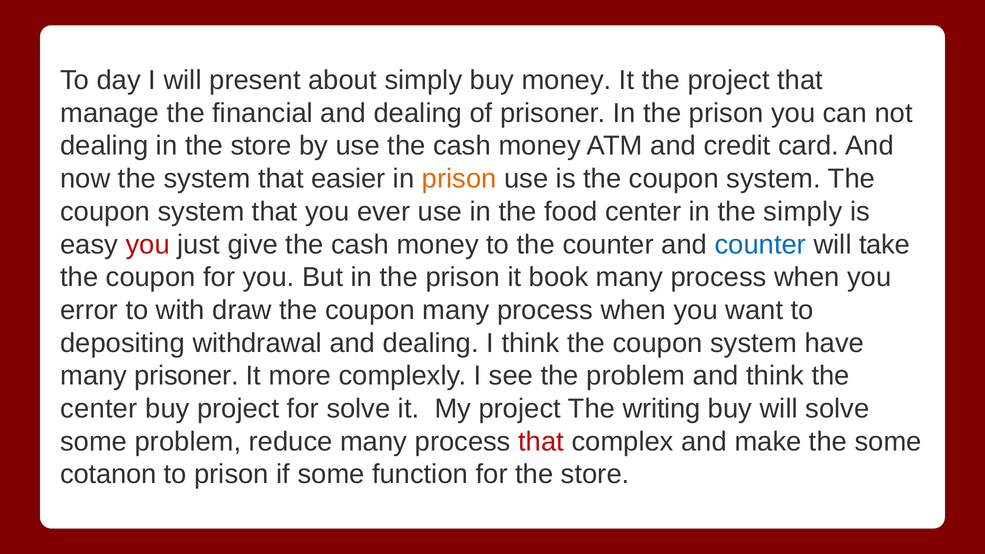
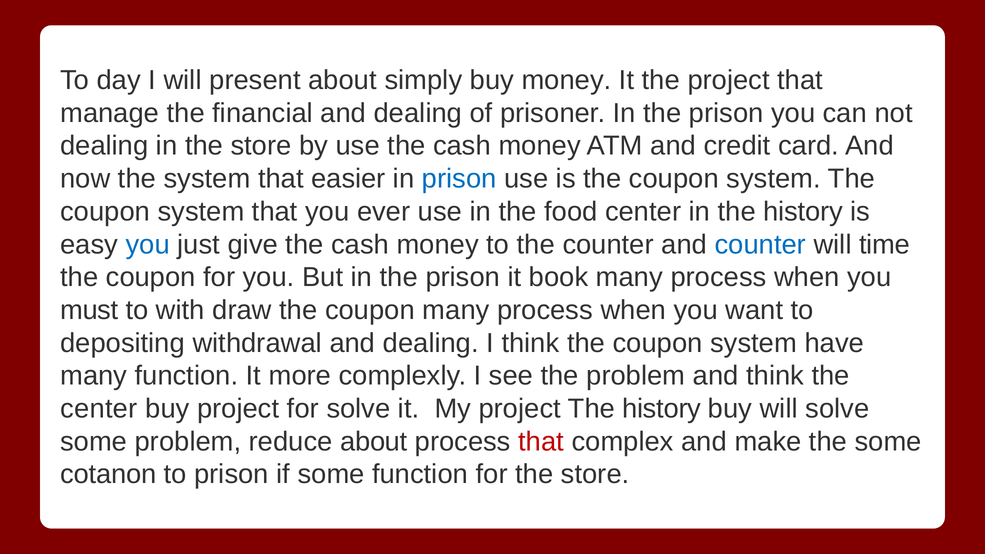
prison colour: orange -> blue (459, 179)
in the simply: simply -> history (803, 212)
you colour: red -> blue (148, 245)
take: take -> time (885, 245)
error: error -> must (89, 310)
many prisoner: prisoner -> function (186, 376)
project The writing: writing -> history (662, 409)
reduce many: many -> about (374, 442)
